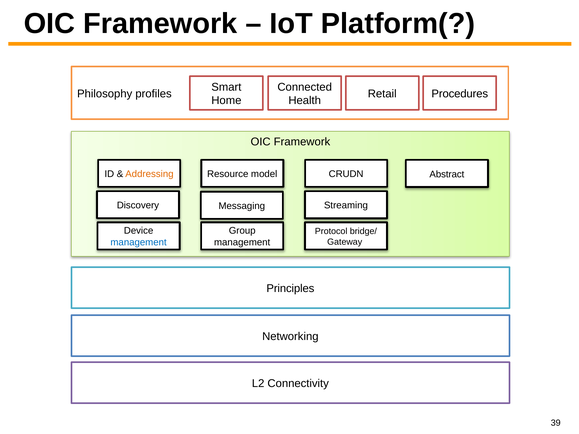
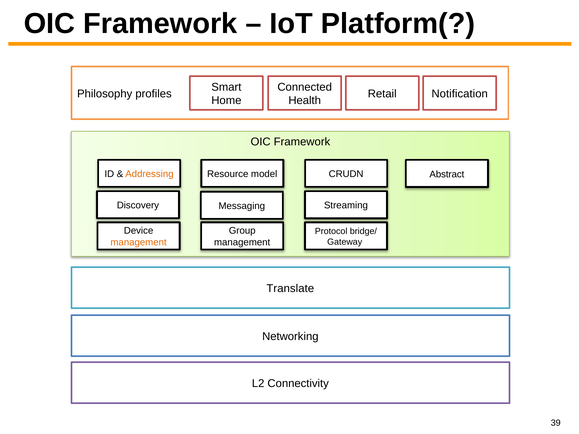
Procedures: Procedures -> Notification (460, 94)
management colour: blue -> orange (139, 243)
Principles: Principles -> Translate (290, 289)
